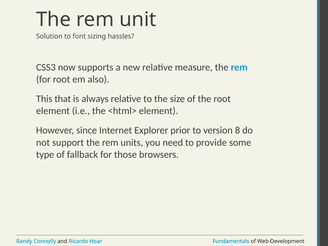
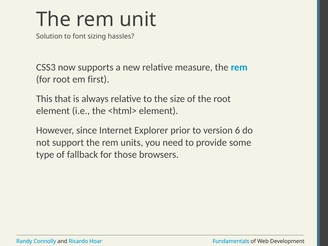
also: also -> first (98, 79)
8: 8 -> 6 (237, 130)
